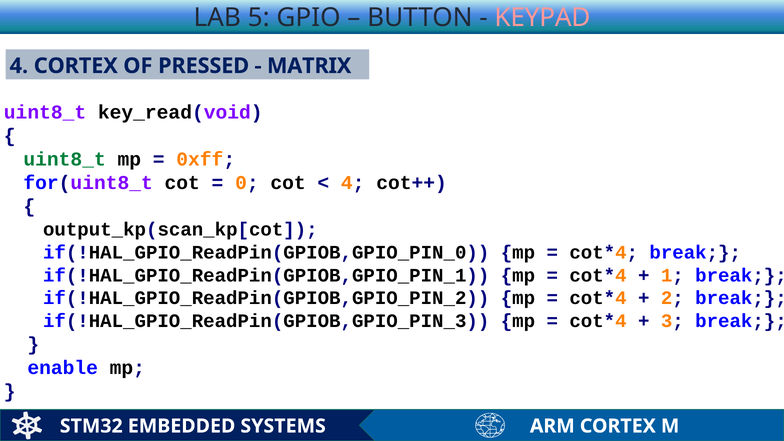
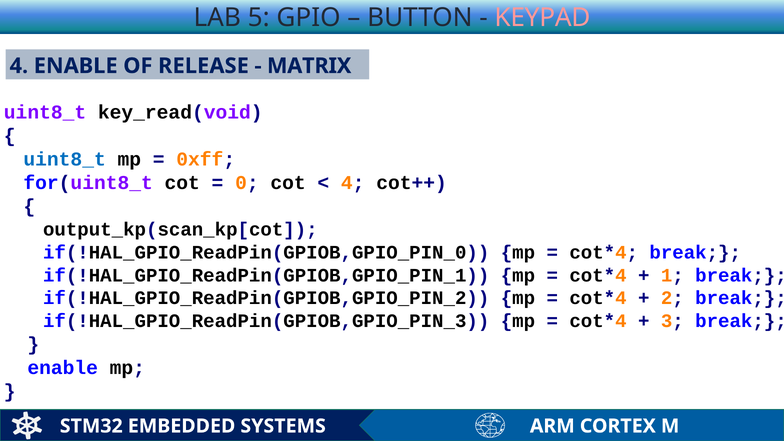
4 CORTEX: CORTEX -> ENABLE (76, 66)
PRESSED: PRESSED -> RELEASE (203, 66)
uint8_t colour: green -> blue (65, 159)
